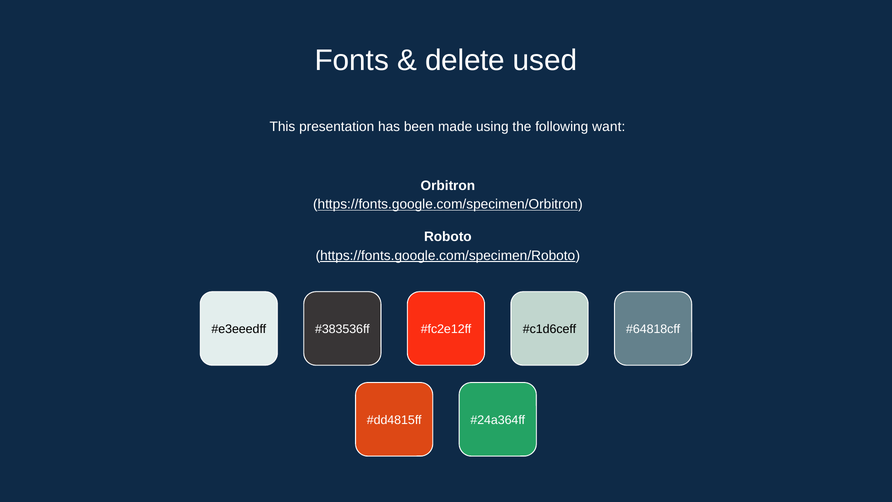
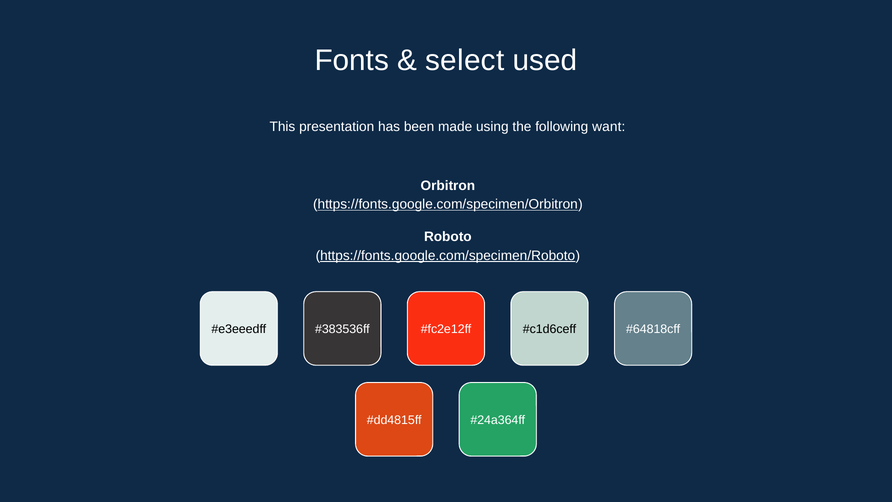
delete: delete -> select (465, 60)
